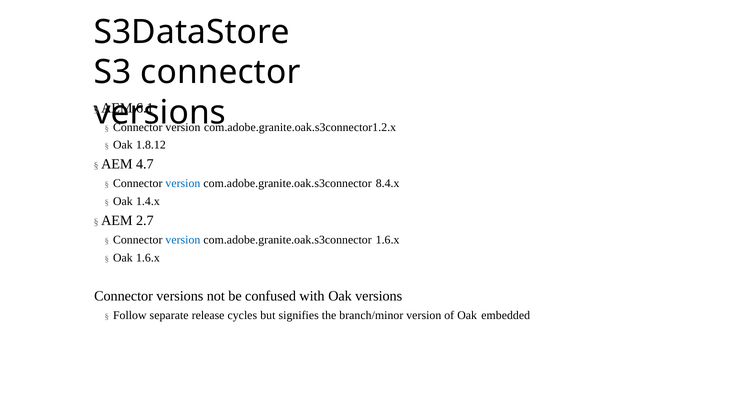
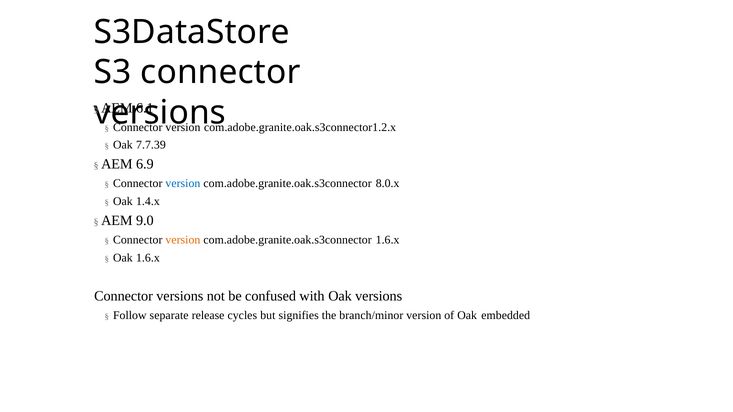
1.8.12: 1.8.12 -> 7.7.39 (151, 145)
4.7: 4.7 -> 6.9 (145, 164)
8.4.x: 8.4.x -> 8.0.x (388, 184)
2.7: 2.7 -> 9.0 (145, 221)
version colour: blue -> orange (183, 240)
